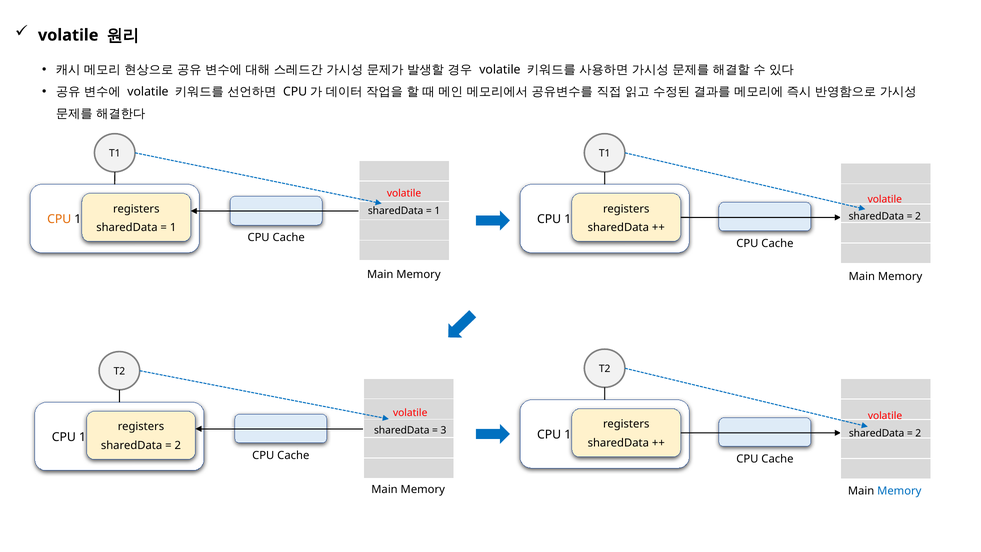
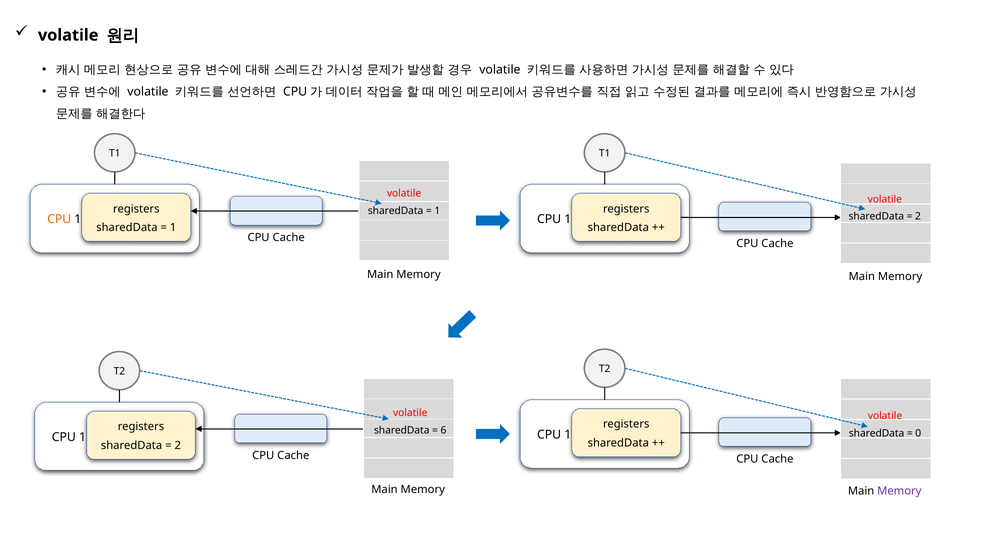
3: 3 -> 6 (443, 430)
2: 2 -> 0 (918, 433)
Memory colour: blue -> purple (899, 491)
